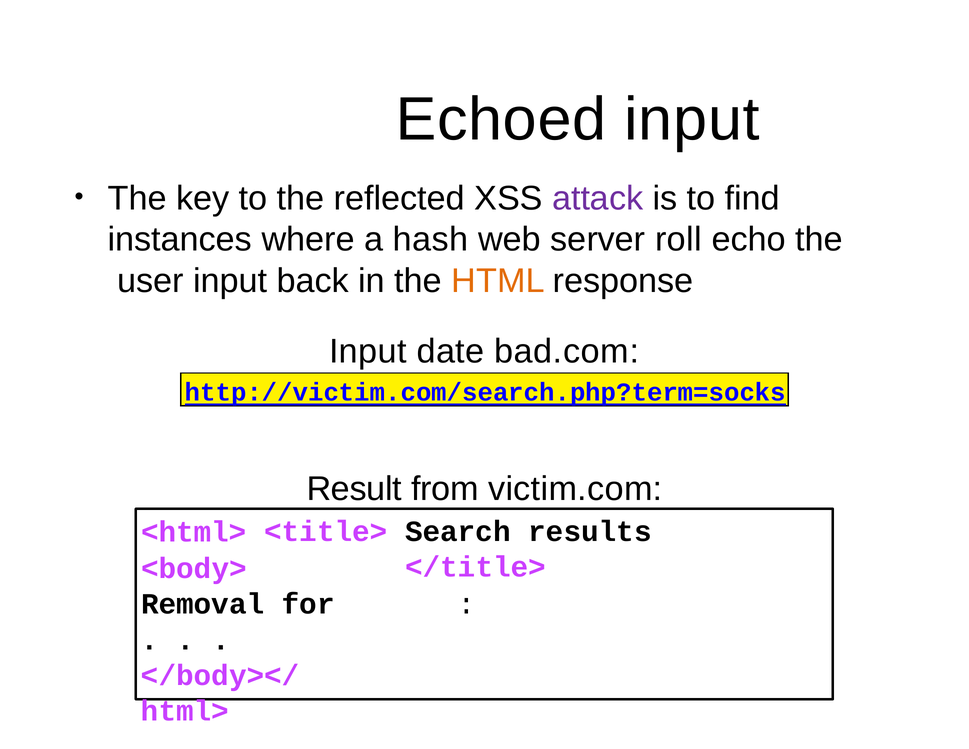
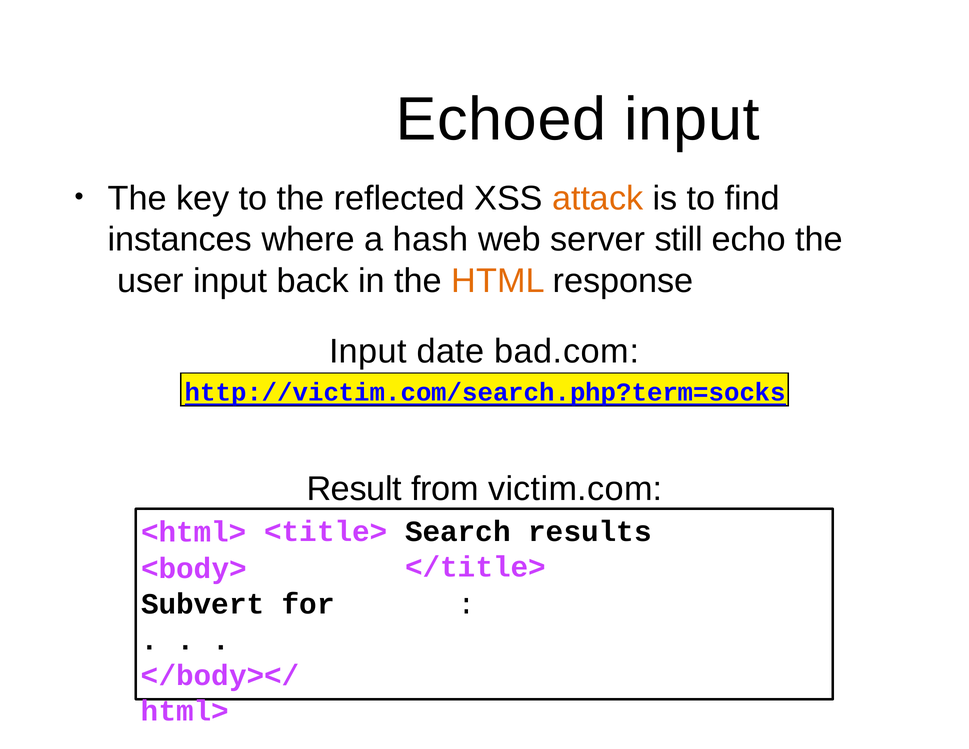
attack colour: purple -> orange (598, 198)
roll: roll -> still (679, 240)
Removal: Removal -> Subvert (203, 604)
